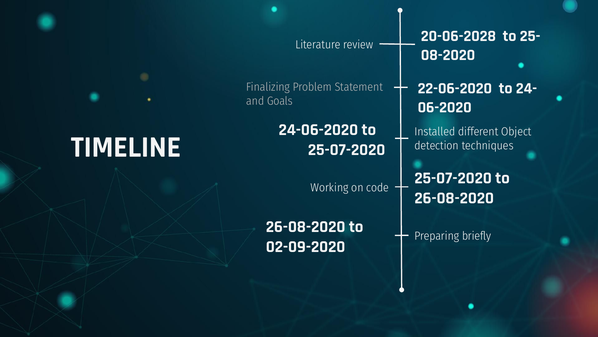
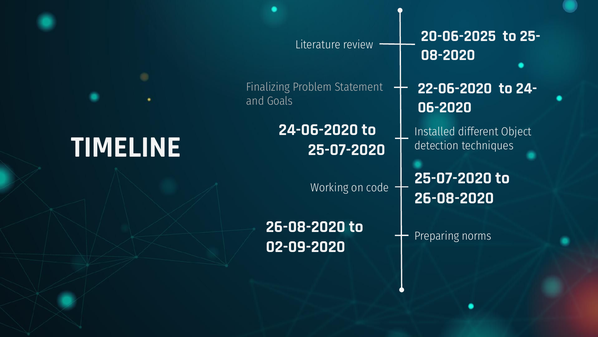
20-06-2028: 20-06-2028 -> 20-06-2025 (458, 36)
briefly: briefly -> norms (477, 236)
